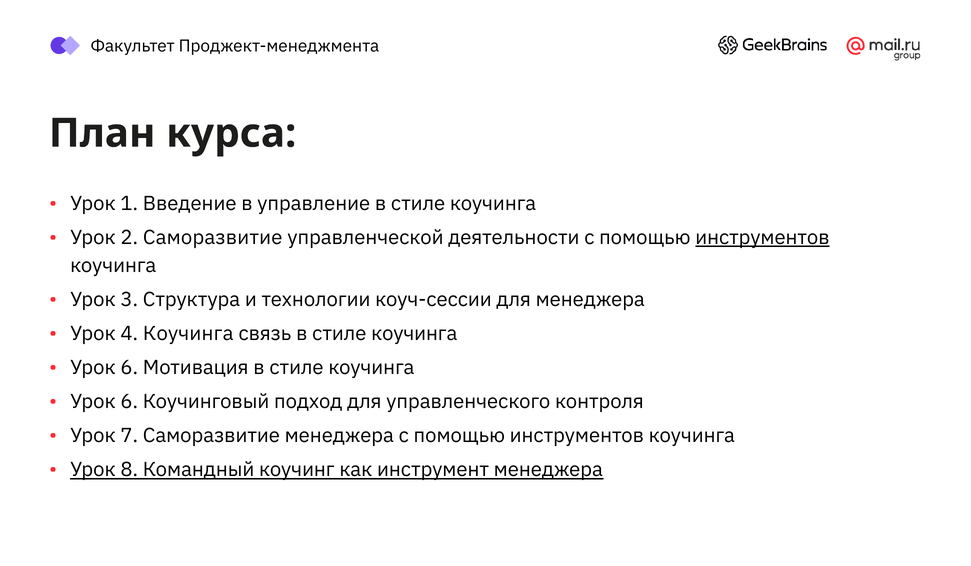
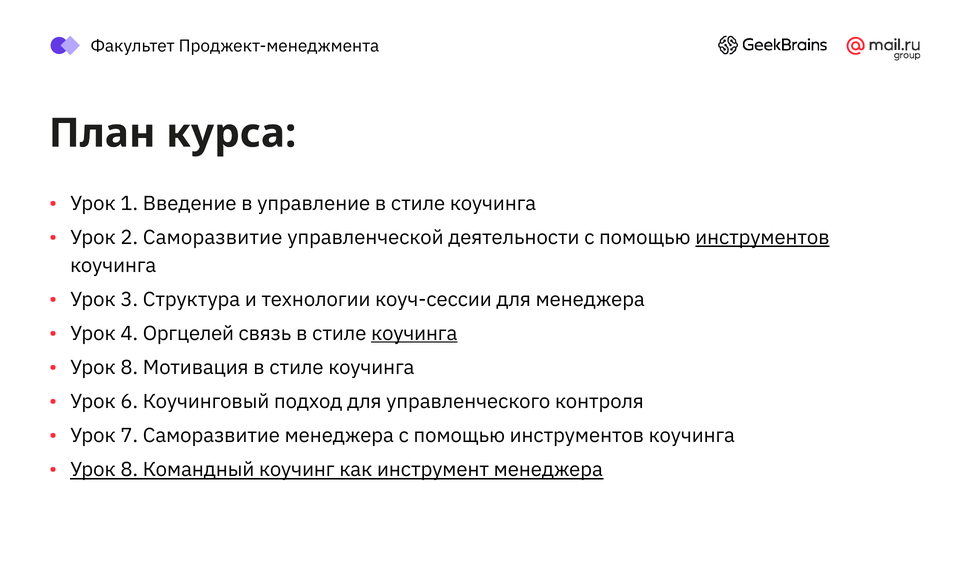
4 Коучинга: Коучинга -> Оргцелей (188, 334)
коучинга underline: none -> present (414, 334)
6: 6 -> 8 (129, 368)
